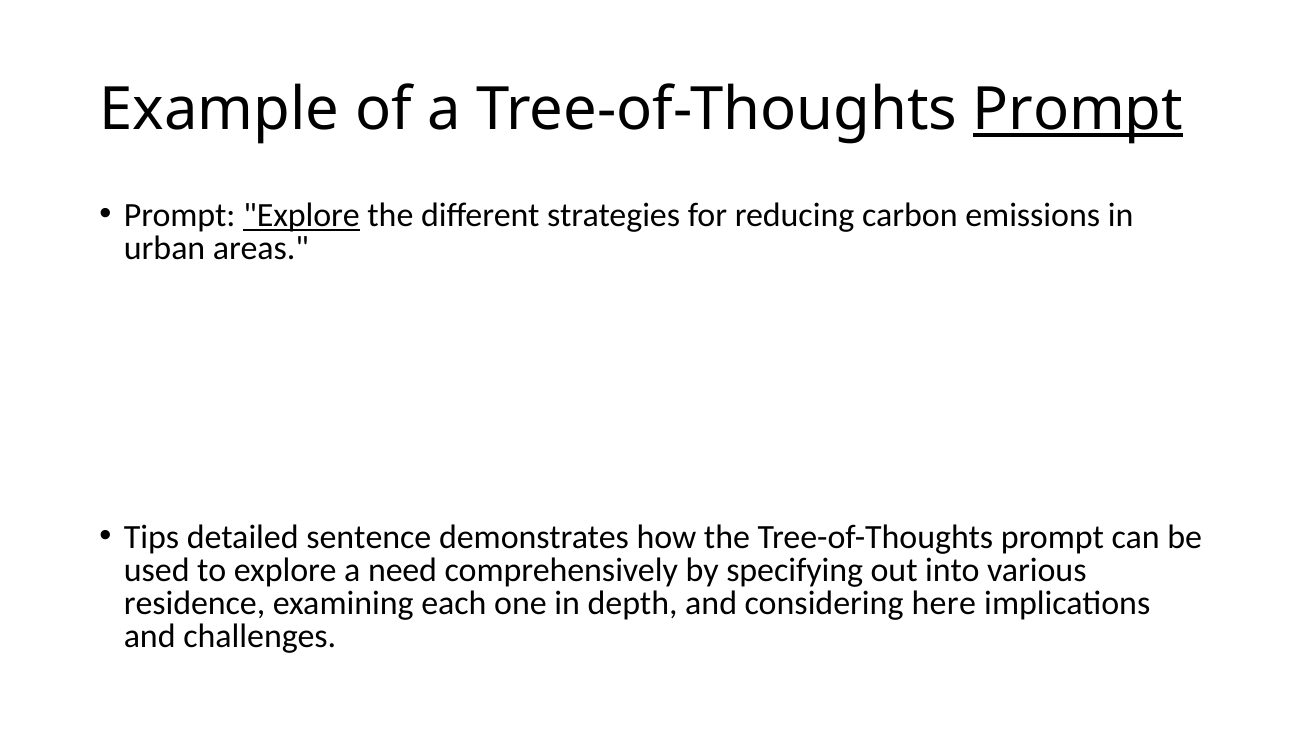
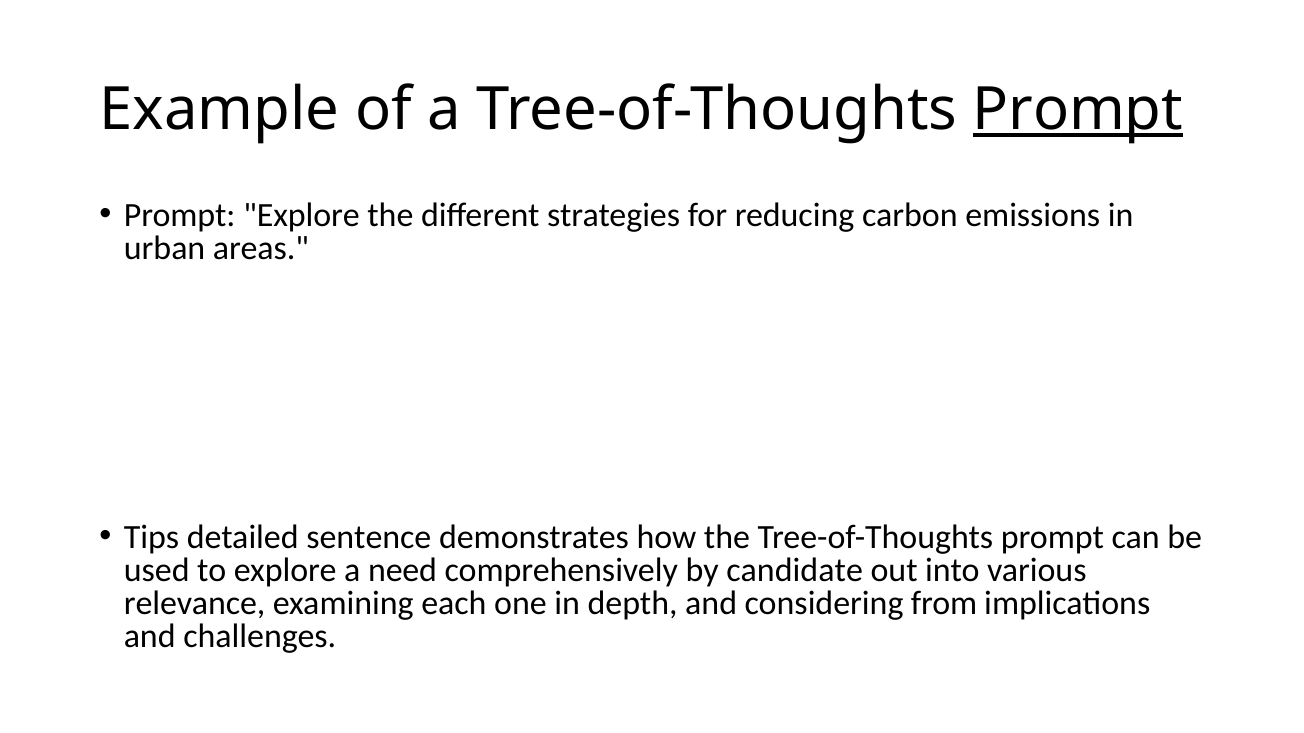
Explore underline: present -> none (302, 215)
specifying: specifying -> candidate (795, 571)
residence: residence -> relevance (195, 604)
here: here -> from (944, 604)
